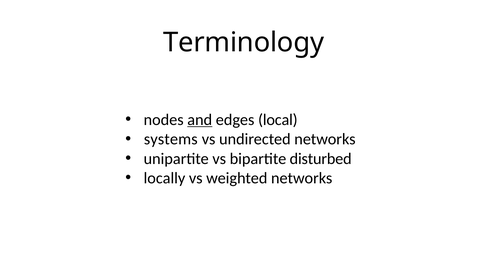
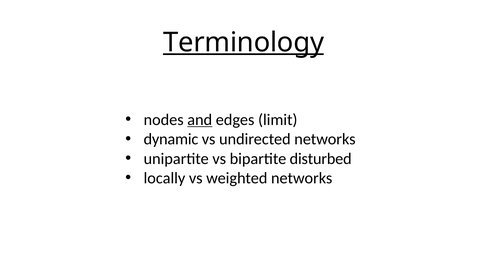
Terminology underline: none -> present (244, 42)
local: local -> limit (278, 120)
systems: systems -> dynamic (171, 139)
